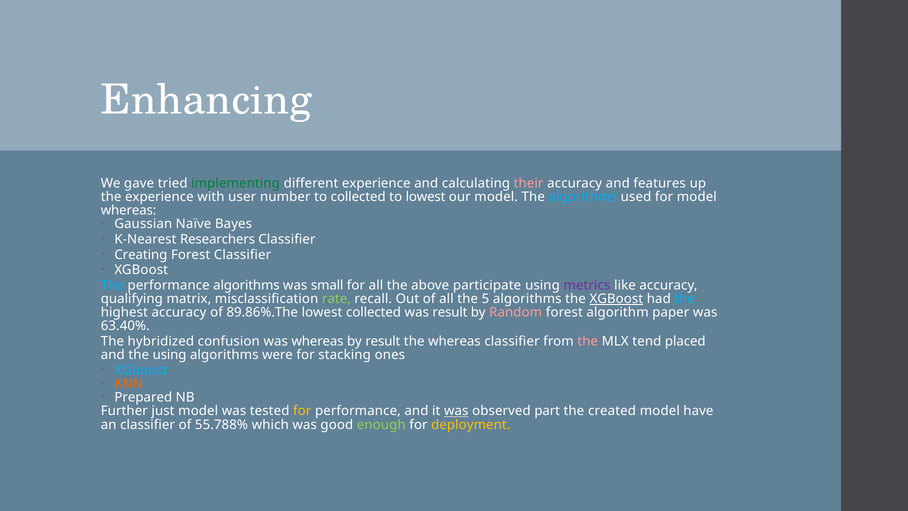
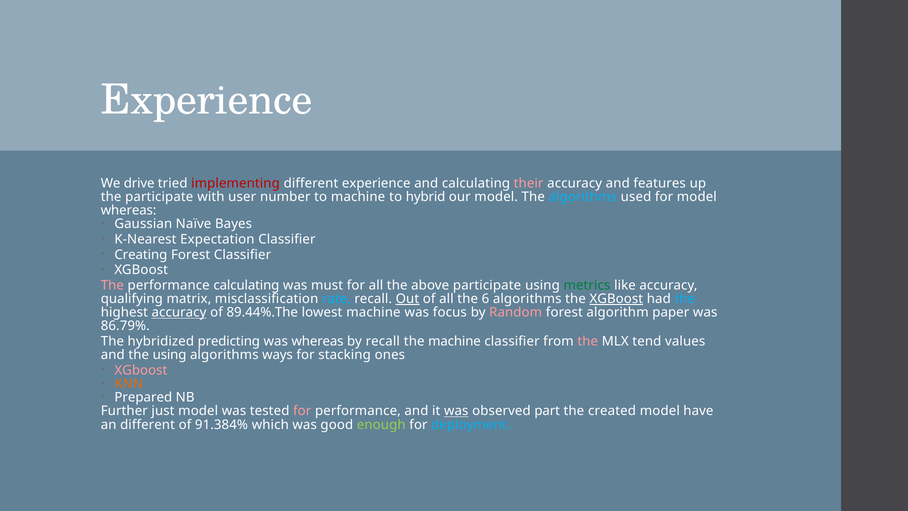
Enhancing: Enhancing -> Experience (207, 100)
gave: gave -> drive (139, 183)
implementing colour: green -> red (236, 183)
the experience: experience -> participate (159, 197)
to collected: collected -> machine (358, 197)
to lowest: lowest -> hybrid (426, 197)
Researchers: Researchers -> Expectation (217, 239)
The colour: light blue -> pink (112, 285)
performance algorithms: algorithms -> calculating (246, 285)
small: small -> must (327, 285)
metrics colour: purple -> green (587, 285)
rate colour: light green -> light blue (336, 299)
Out underline: none -> present (407, 299)
5: 5 -> 6 (485, 299)
accuracy underline: none -> present (179, 312)
89.86%.The: 89.86%.The -> 89.44%.The (262, 312)
lowest collected: collected -> machine (373, 312)
was result: result -> focus (450, 312)
63.40%: 63.40% -> 86.79% (125, 326)
confusion: confusion -> predicting (229, 341)
by result: result -> recall (383, 341)
the whereas: whereas -> machine (454, 341)
placed: placed -> values (685, 341)
were: were -> ways (278, 355)
XGboost colour: light blue -> pink (141, 370)
for colour: yellow -> pink (302, 411)
an classifier: classifier -> different (148, 424)
55.788%: 55.788% -> 91.384% (221, 424)
deployment colour: yellow -> light blue (471, 424)
